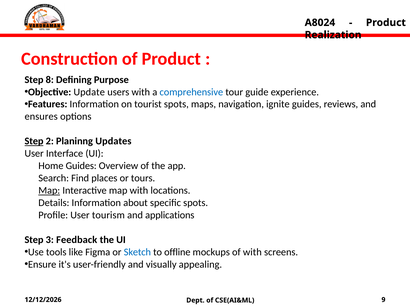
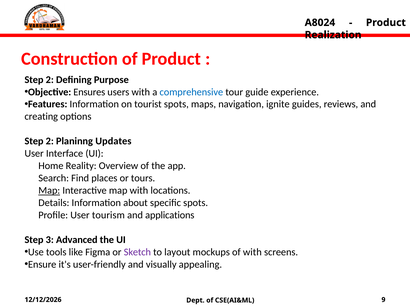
8: 8 -> 2 (50, 80)
Update: Update -> Ensures (89, 92)
ensures: ensures -> creating (41, 116)
Step underline: present -> none (34, 141)
Home Guides: Guides -> Reality (81, 166)
Feedback: Feedback -> Advanced (77, 239)
Sketch colour: blue -> purple (137, 252)
offline: offline -> layout (177, 252)
